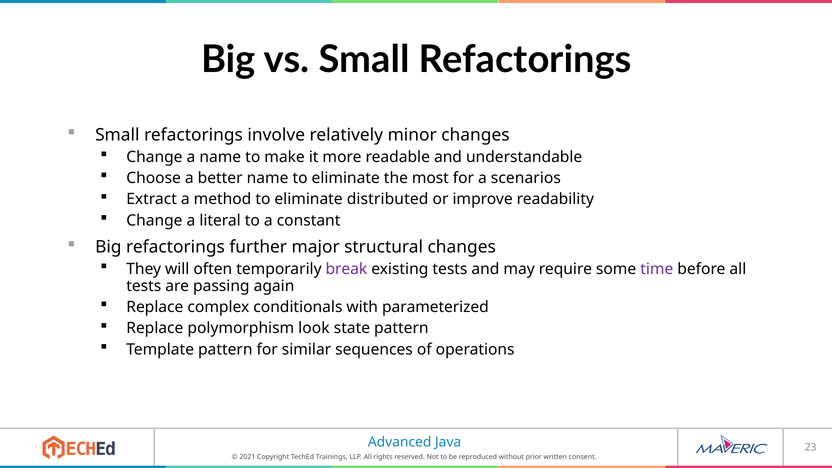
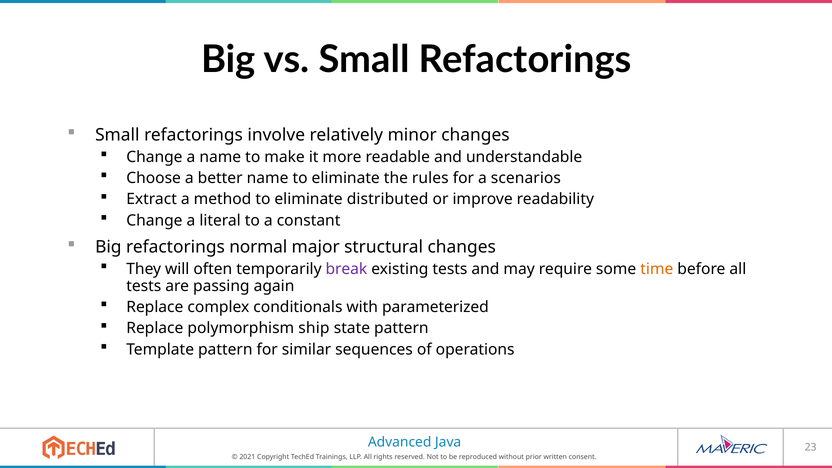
most: most -> rules (430, 178)
further: further -> normal (258, 247)
time colour: purple -> orange (657, 269)
look: look -> ship (314, 328)
